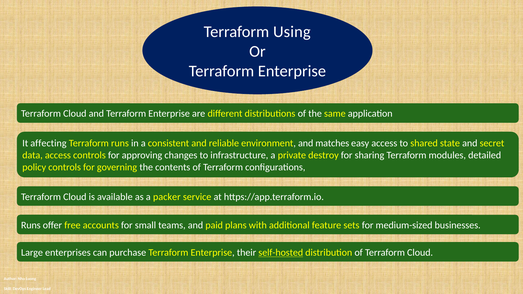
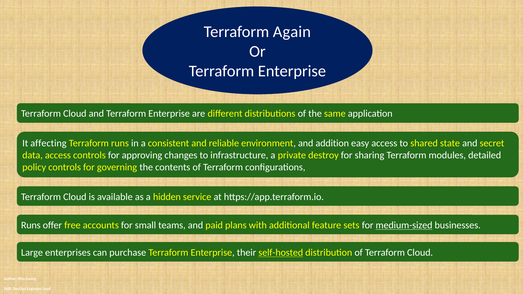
Using: Using -> Again (292, 32)
matches: matches -> addition (332, 143)
packer: packer -> hidden (167, 197)
medium-sized underline: none -> present (404, 225)
